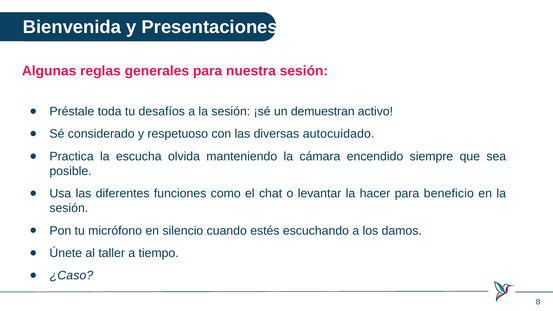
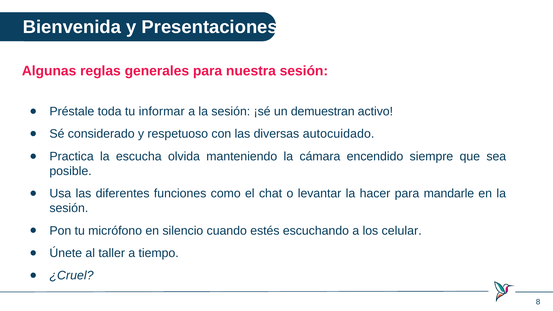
desafíos: desafíos -> informar (162, 112)
beneficio: beneficio -> mandarle (449, 194)
damos: damos -> celular (402, 231)
¿Caso: ¿Caso -> ¿Cruel (72, 276)
